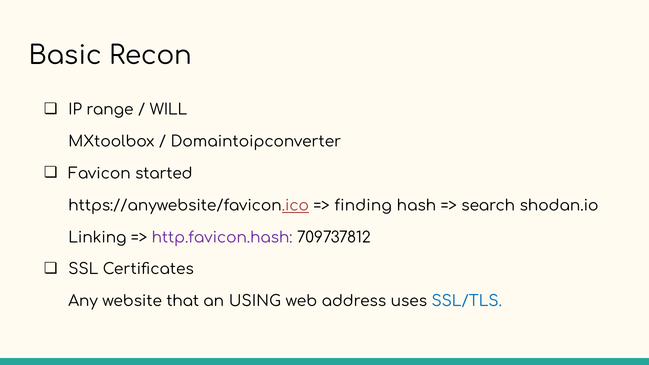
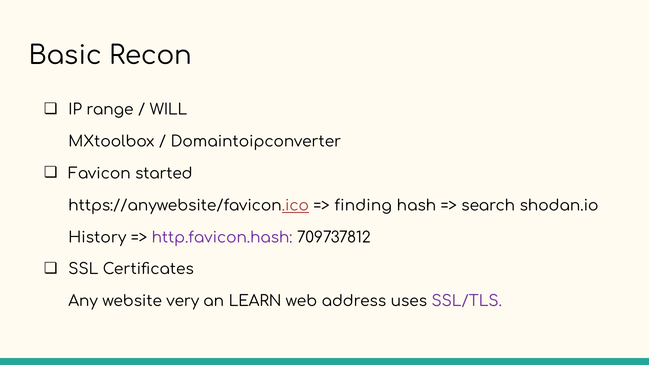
Linking: Linking -> History (97, 237)
that: that -> very (183, 301)
USING: USING -> LEARN (255, 301)
SSL/TLS colour: blue -> purple (467, 301)
